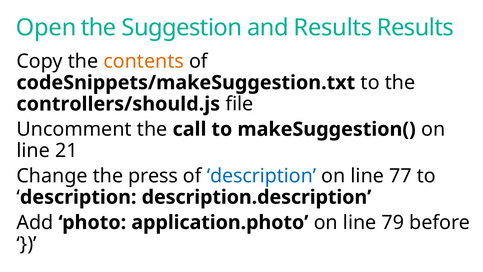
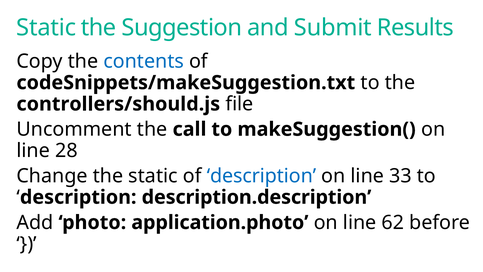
Open: Open -> Static (46, 28)
and Results: Results -> Submit (333, 28)
contents colour: orange -> blue (144, 61)
21: 21 -> 28 (66, 150)
the press: press -> static (153, 176)
77: 77 -> 33 (400, 176)
79: 79 -> 62 (393, 222)
